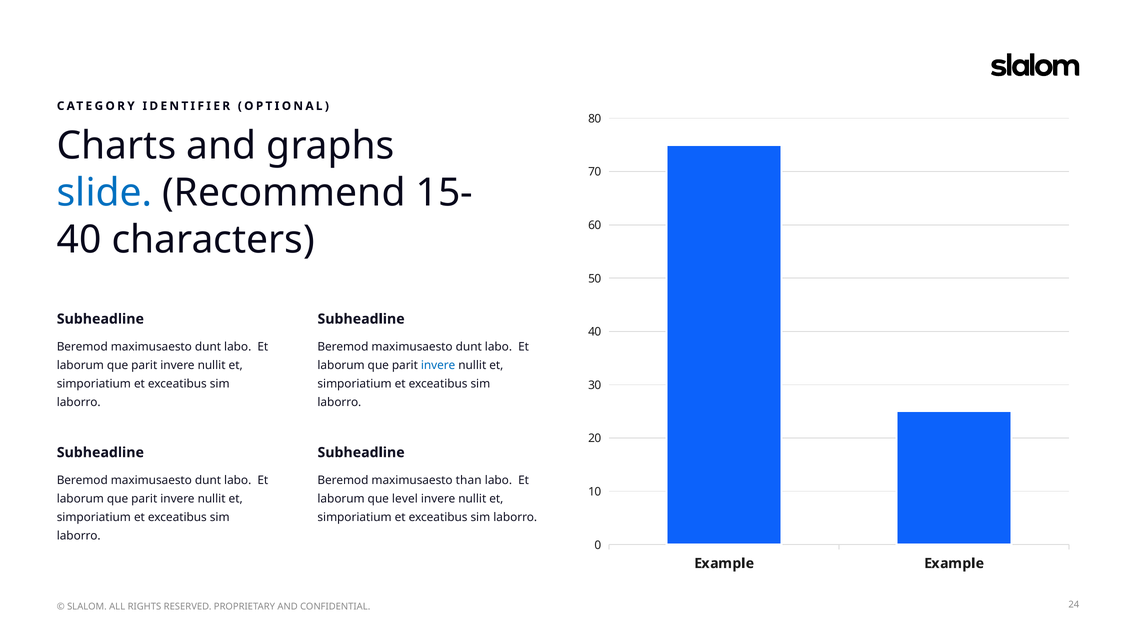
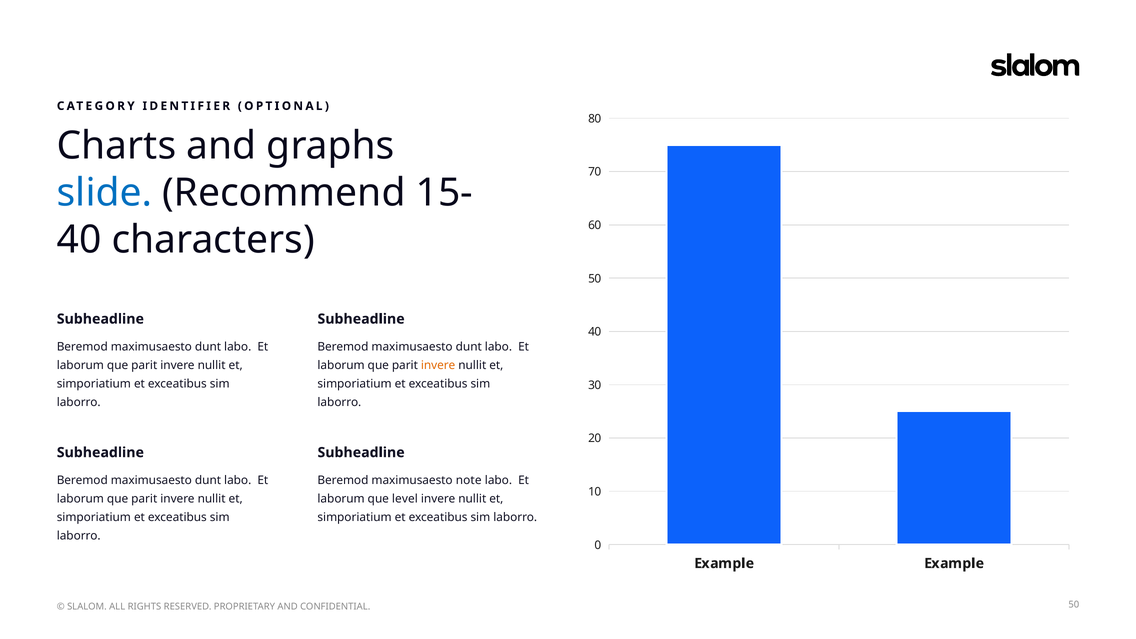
invere colour: blue -> orange (438, 365)
than: than -> note (469, 481)
CONFIDENTIAL 24: 24 -> 50 (1074, 605)
